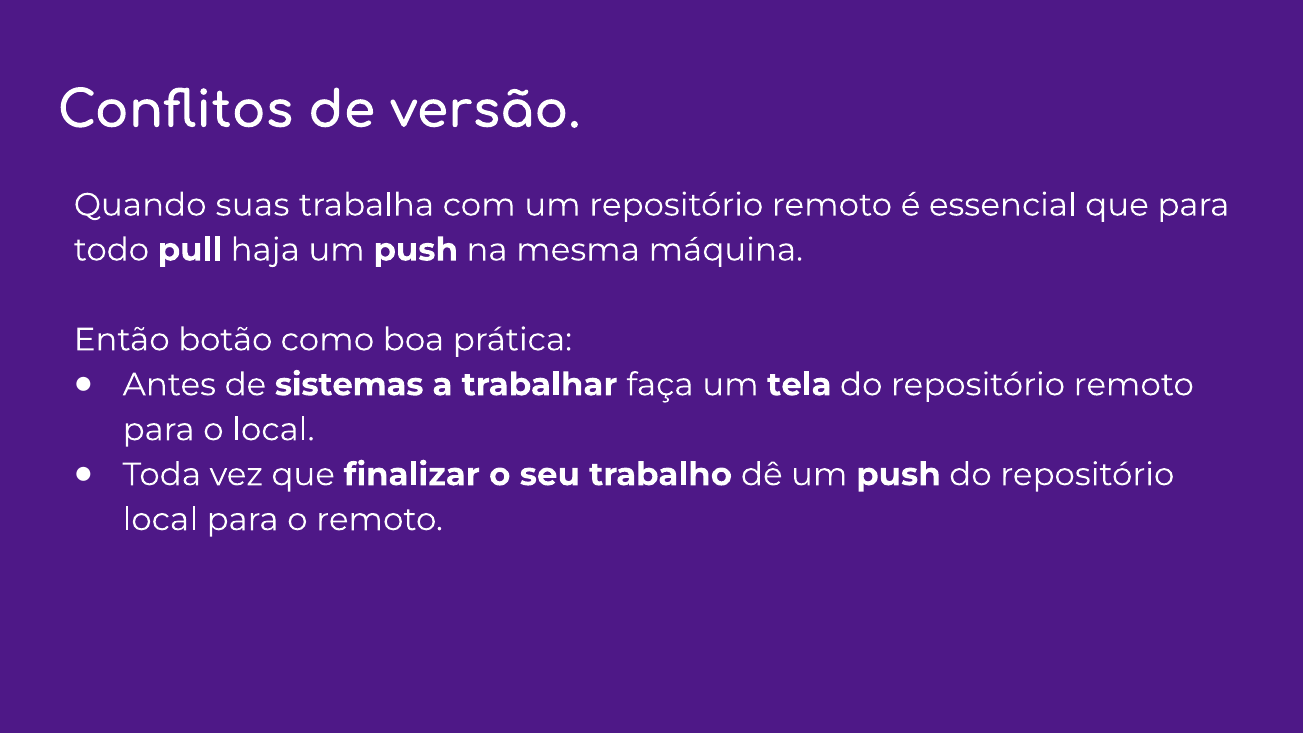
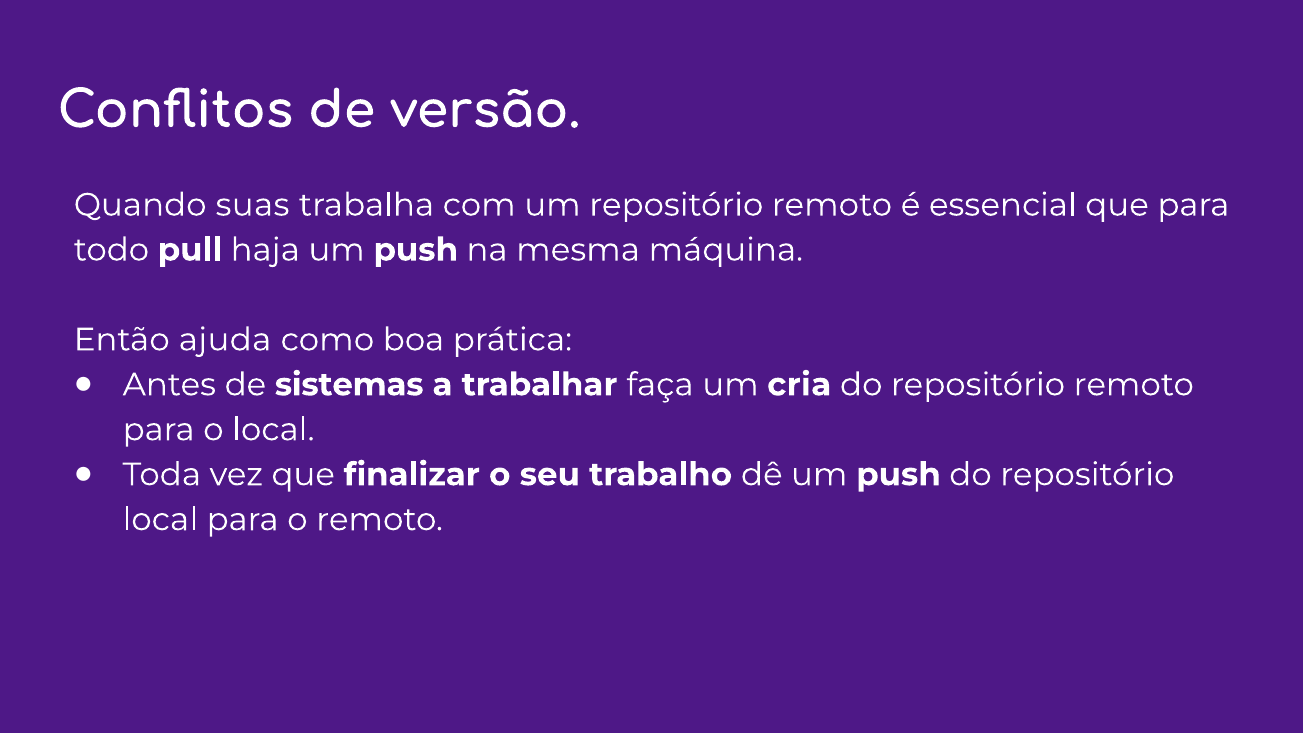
botão: botão -> ajuda (225, 340)
tela: tela -> cria (799, 385)
